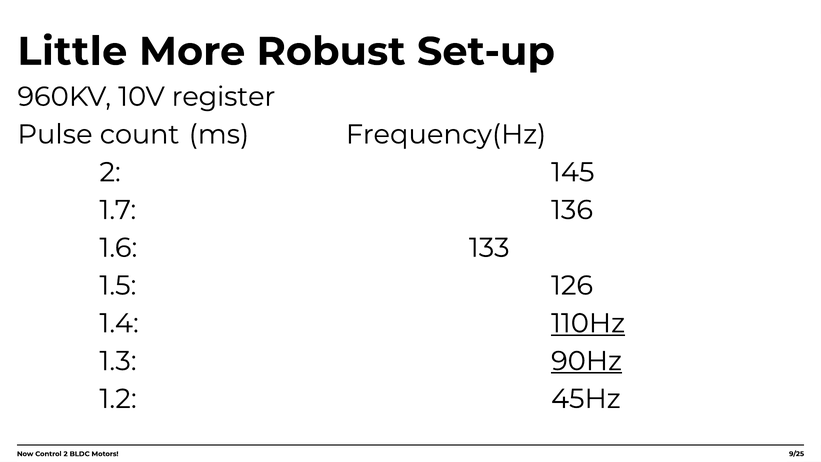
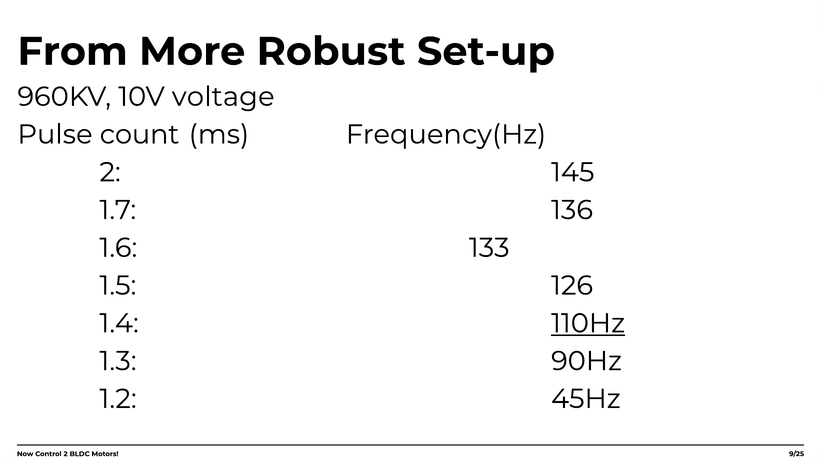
Little: Little -> From (73, 52)
register: register -> voltage (223, 97)
90Hz underline: present -> none (587, 361)
